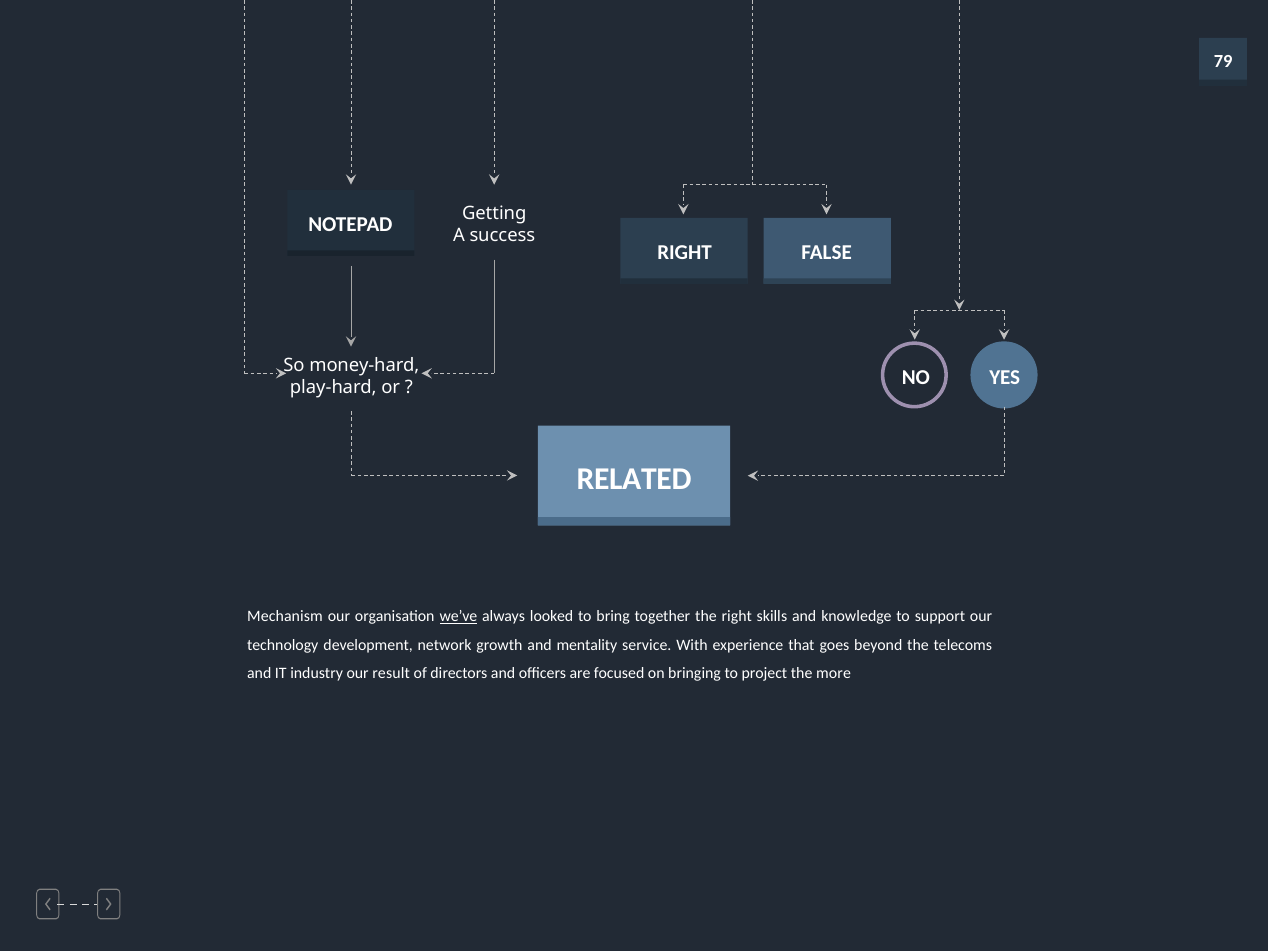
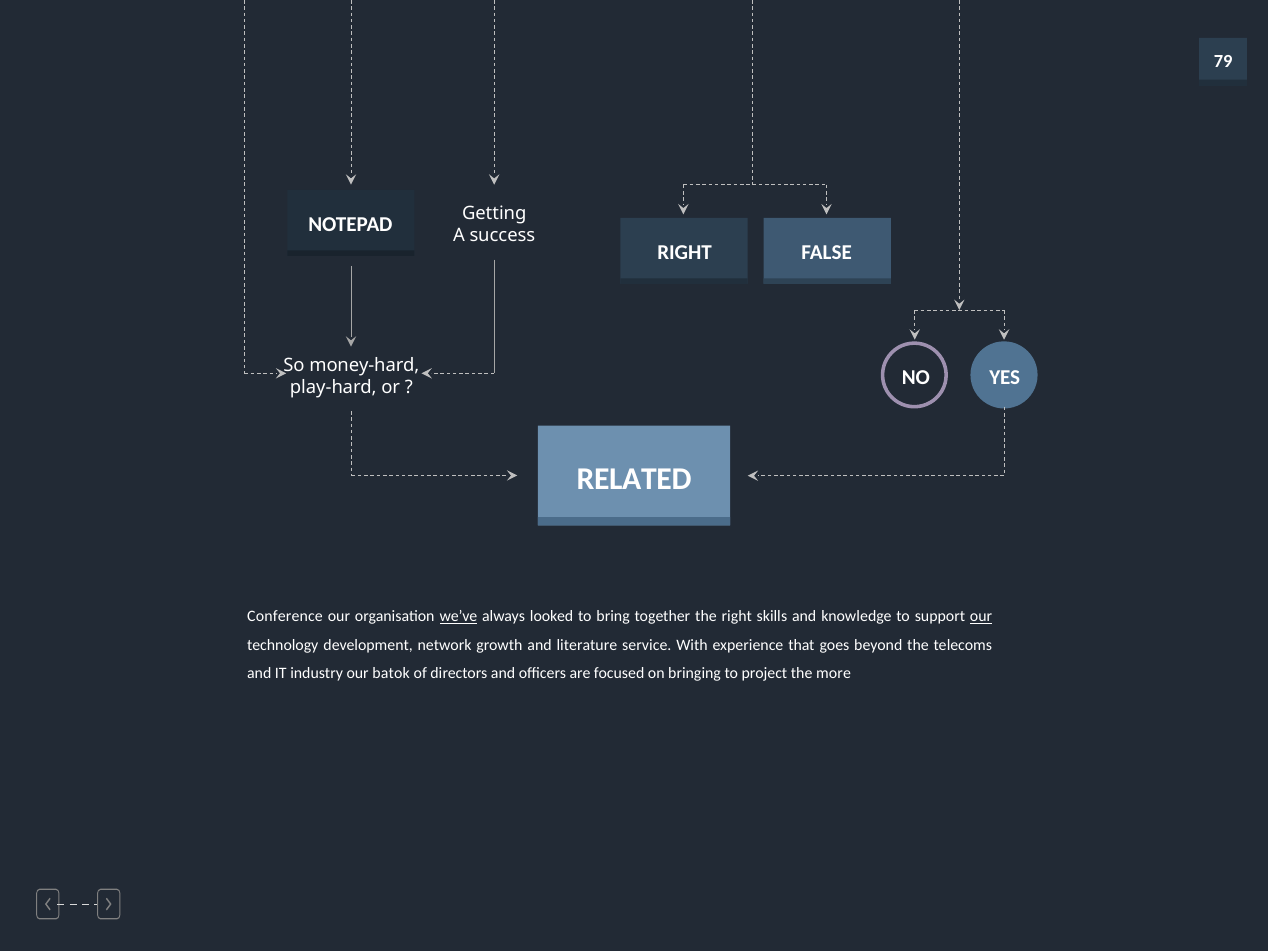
Mechanism: Mechanism -> Conference (285, 616)
our underline: none -> present (981, 616)
mentality: mentality -> literature (587, 645)
result: result -> batok (391, 673)
